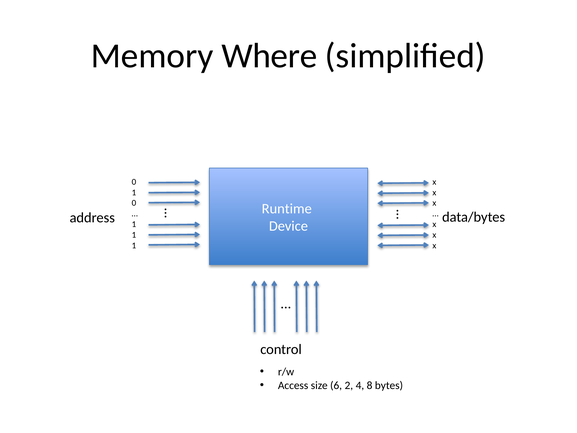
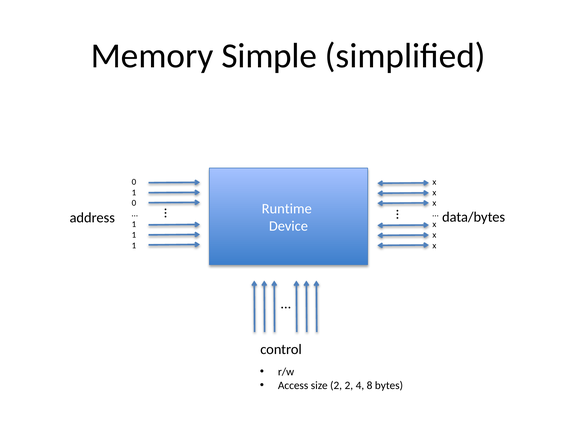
Where: Where -> Simple (269, 56)
size 6: 6 -> 2 (336, 385)
